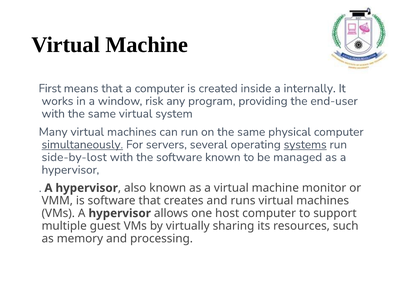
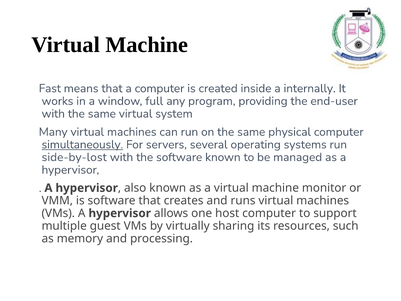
First: First -> Fast (50, 88)
risk: risk -> full (154, 101)
systems underline: present -> none (305, 144)
